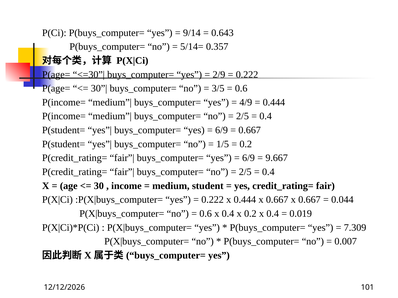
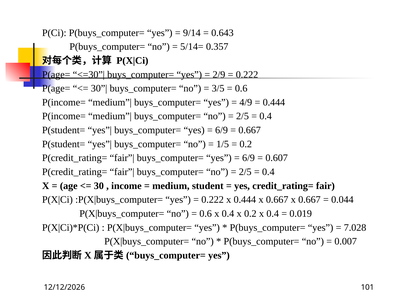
9.667: 9.667 -> 0.607 (277, 158)
7.309: 7.309 -> 7.028 (355, 228)
